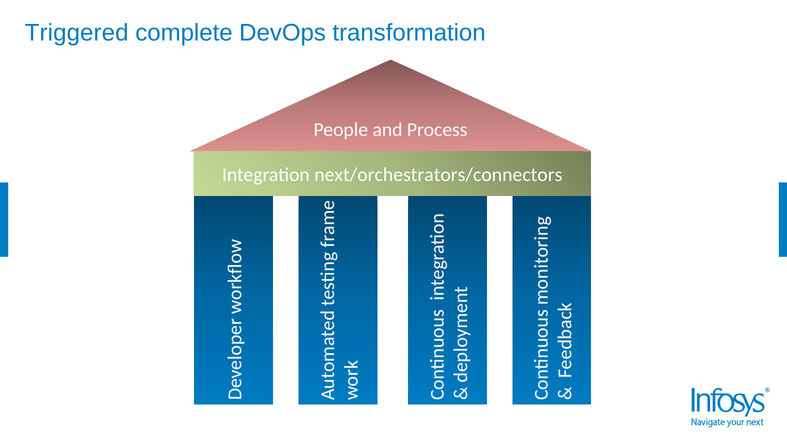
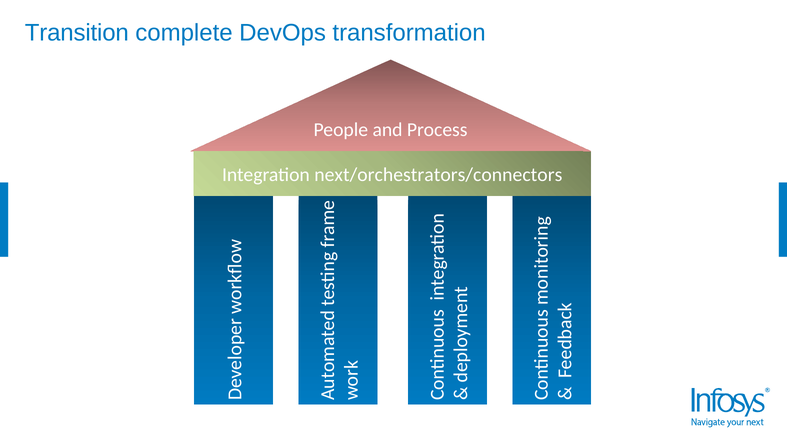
Triggered: Triggered -> Transition (77, 33)
